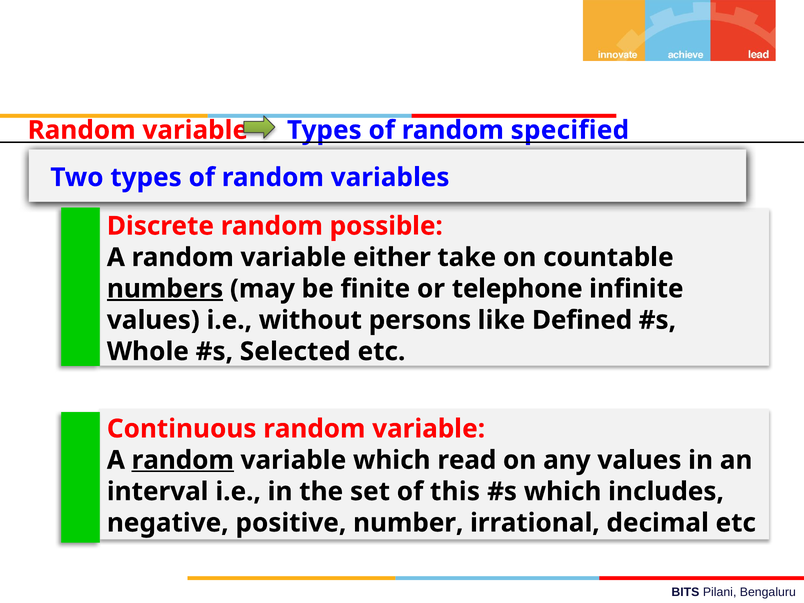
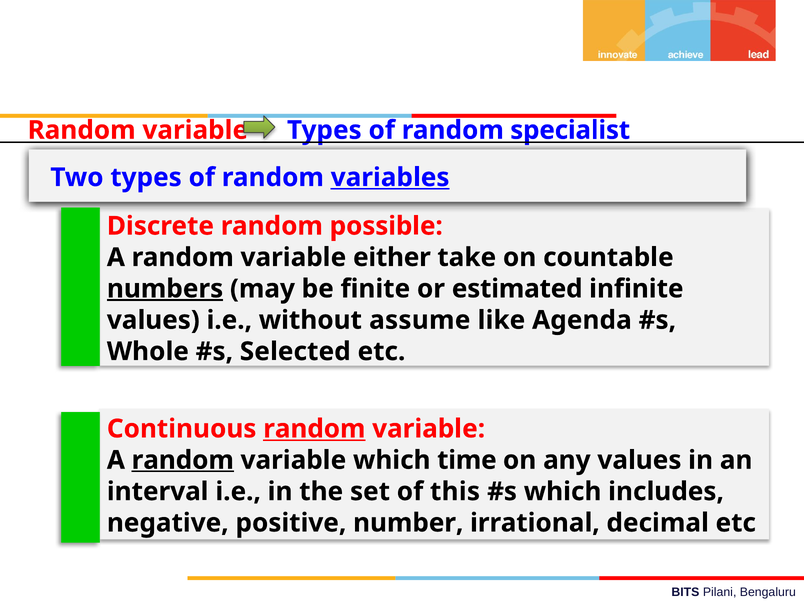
specified: specified -> specialist (570, 130)
variables underline: none -> present (390, 177)
telephone: telephone -> estimated (517, 289)
persons: persons -> assume (420, 320)
Defined: Defined -> Agenda (582, 320)
random underline: none -> present (314, 429)
read: read -> time (467, 460)
